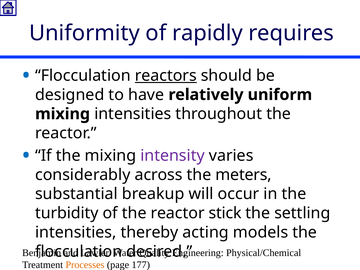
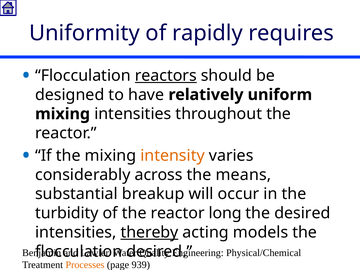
intensity colour: purple -> orange (173, 156)
meters: meters -> means (243, 175)
stick: stick -> long (225, 213)
the settling: settling -> desired (302, 213)
thereby underline: none -> present (149, 232)
177: 177 -> 939 (141, 265)
